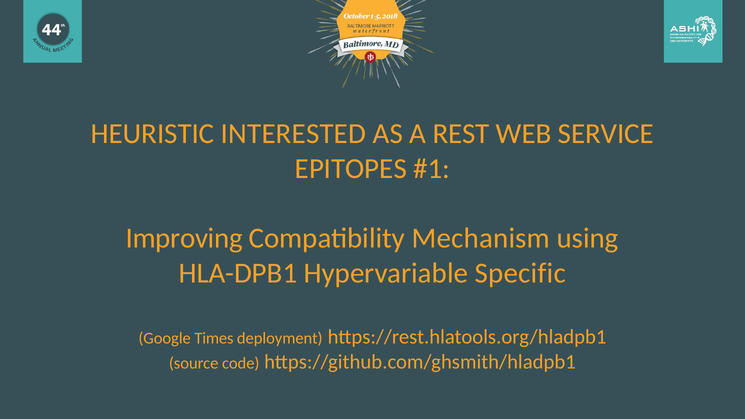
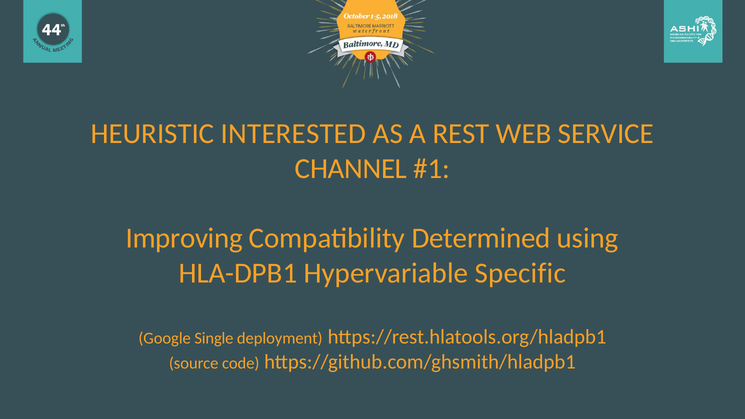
EPITOPES: EPITOPES -> CHANNEL (351, 169)
Mechanism: Mechanism -> Determined (481, 238)
Times: Times -> Single (214, 338)
